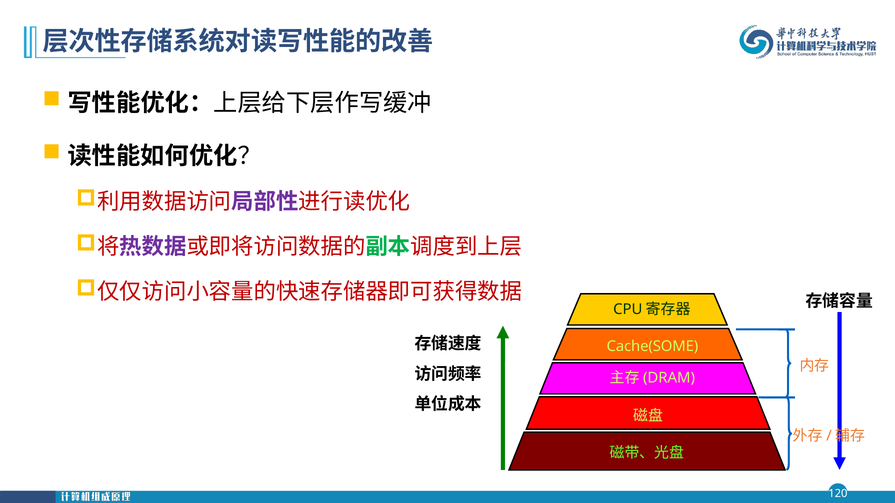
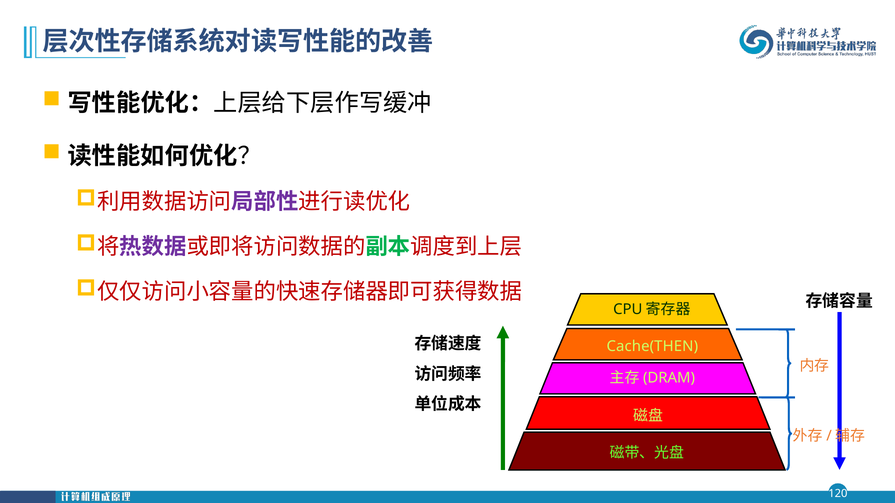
Cache(SOME: Cache(SOME -> Cache(THEN (652, 347)
